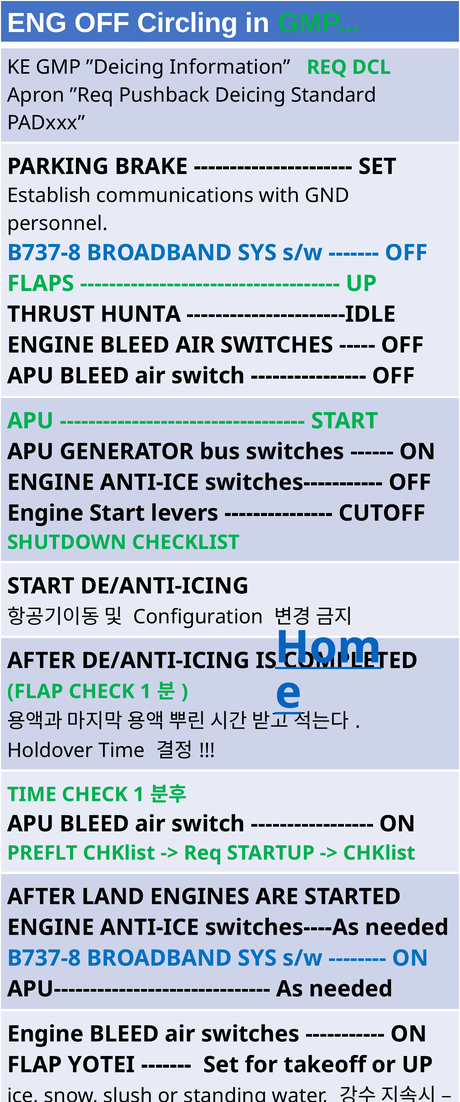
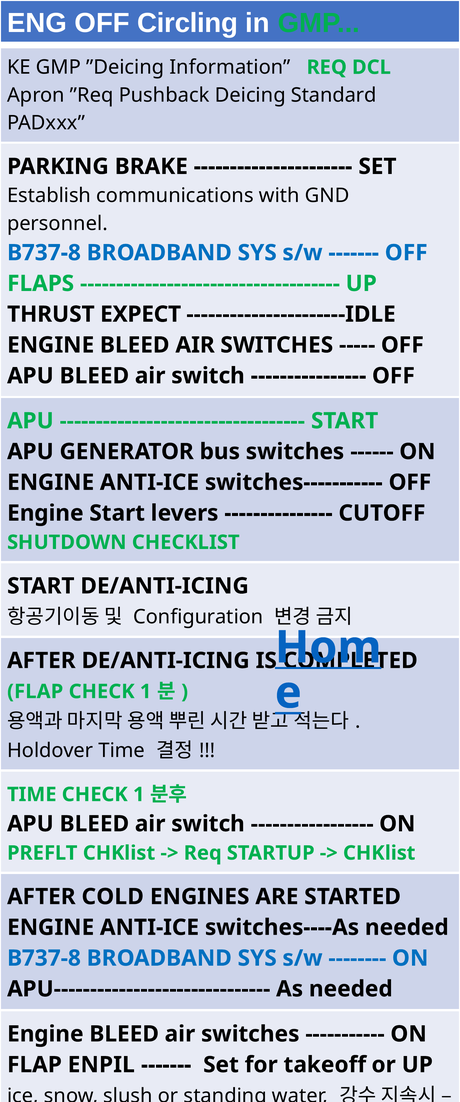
HUNTA: HUNTA -> EXPECT (141, 314)
AFTER LAND: LAND -> COLD (113, 896)
YOTEI: YOTEI -> ENPIL (101, 1063)
